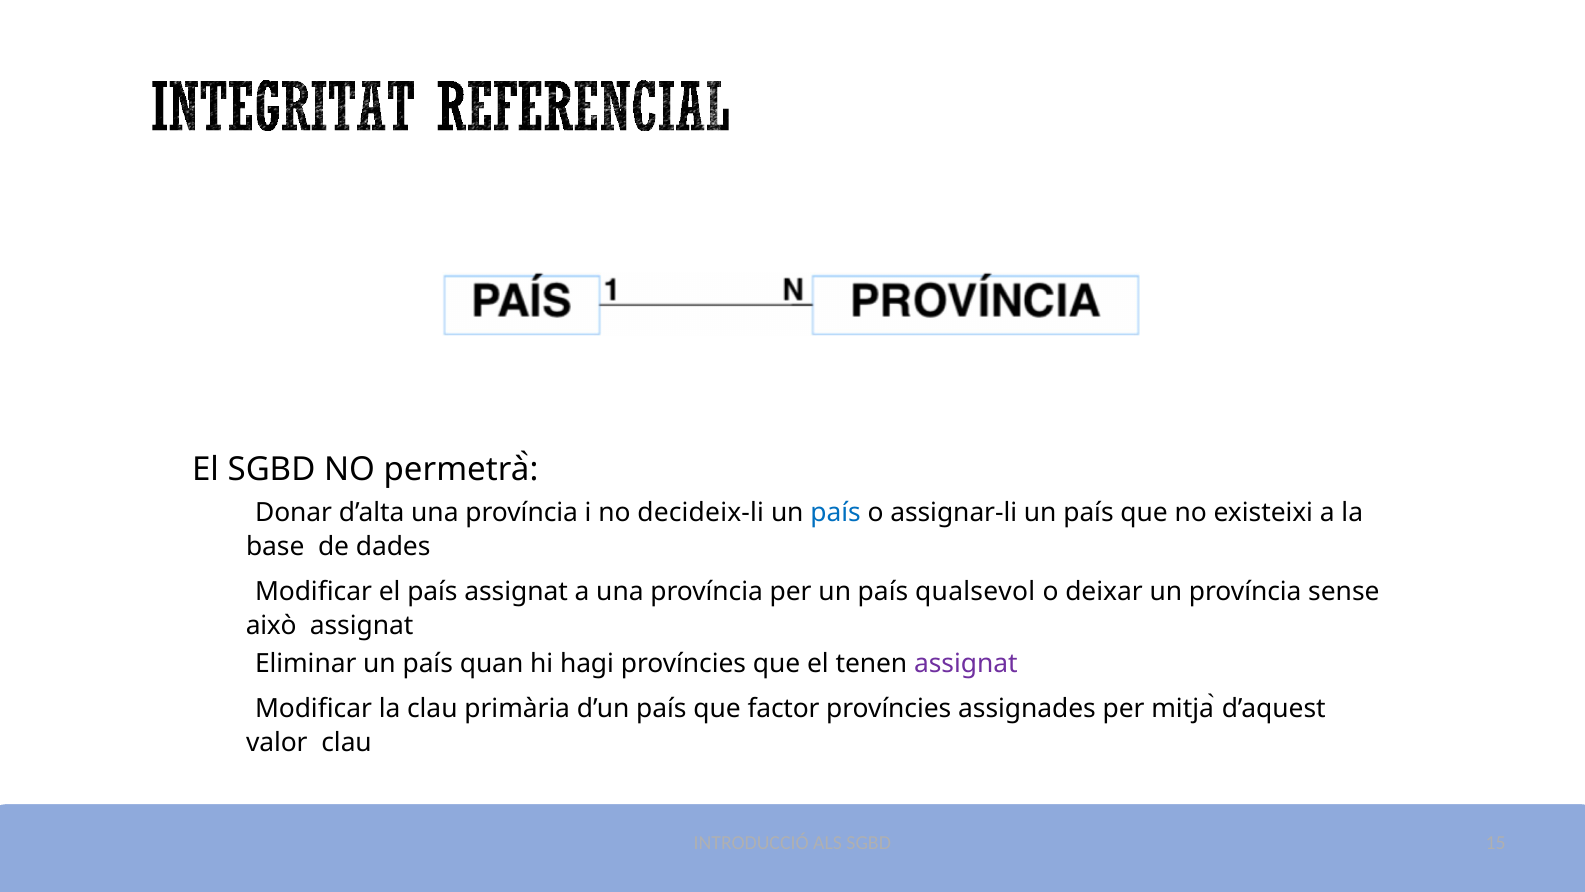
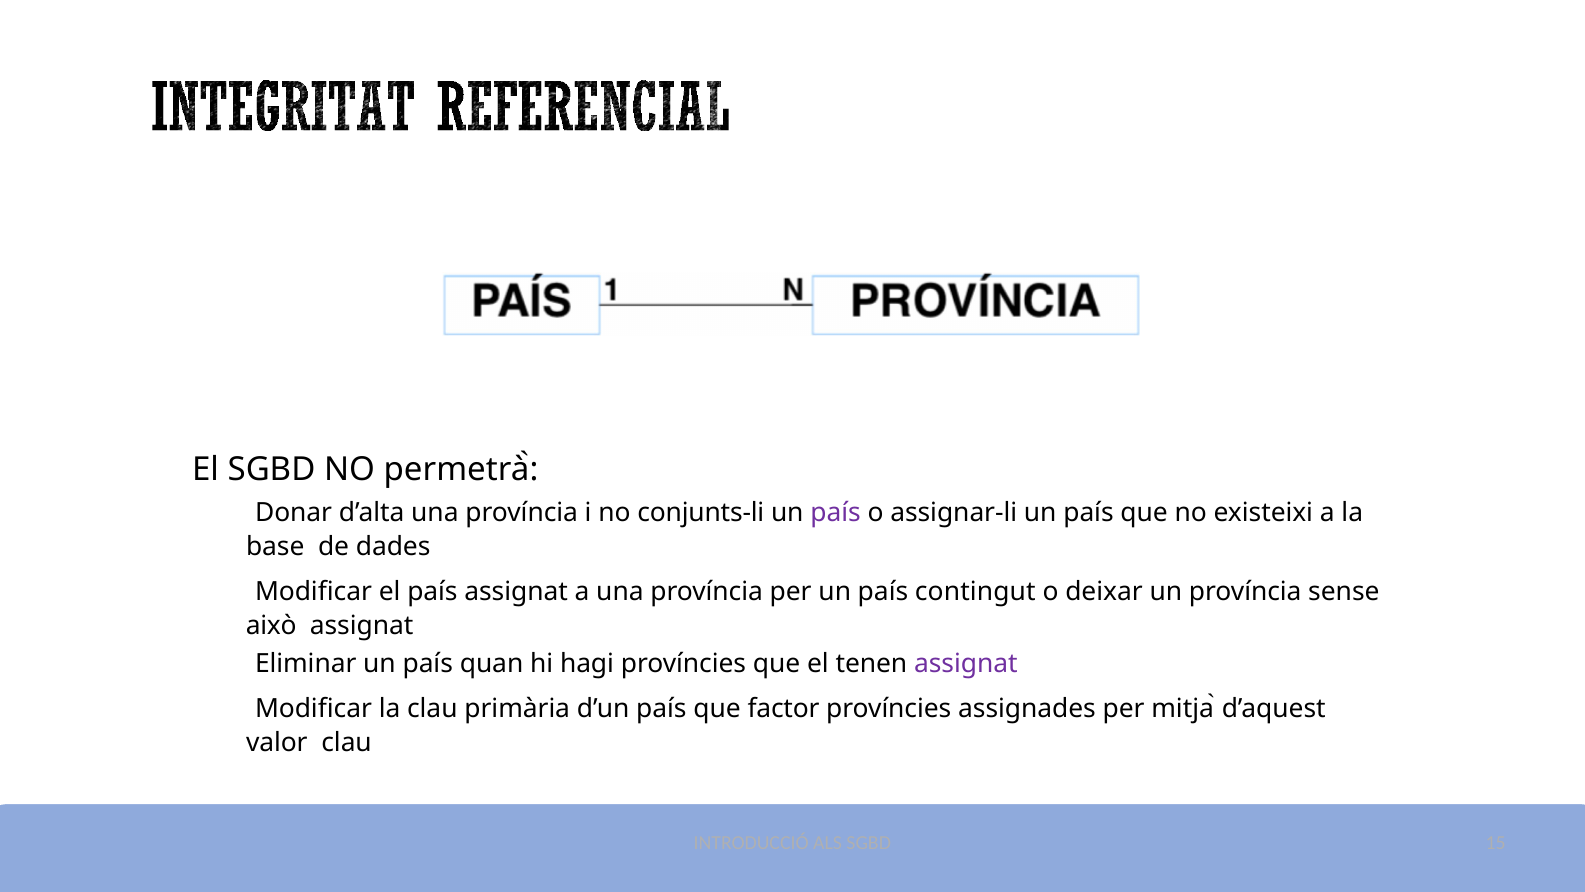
decideix-li: decideix-li -> conjunts-li (701, 513)
país colour: blue -> purple (836, 513)
qualsevol: qualsevol -> contingut (975, 592)
